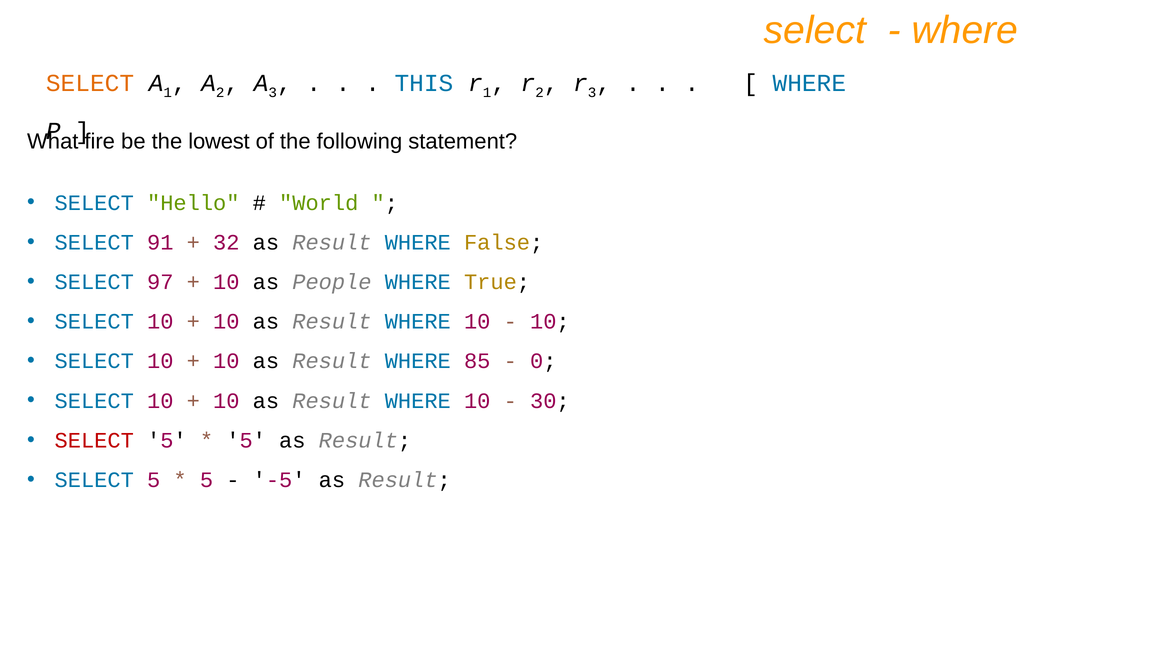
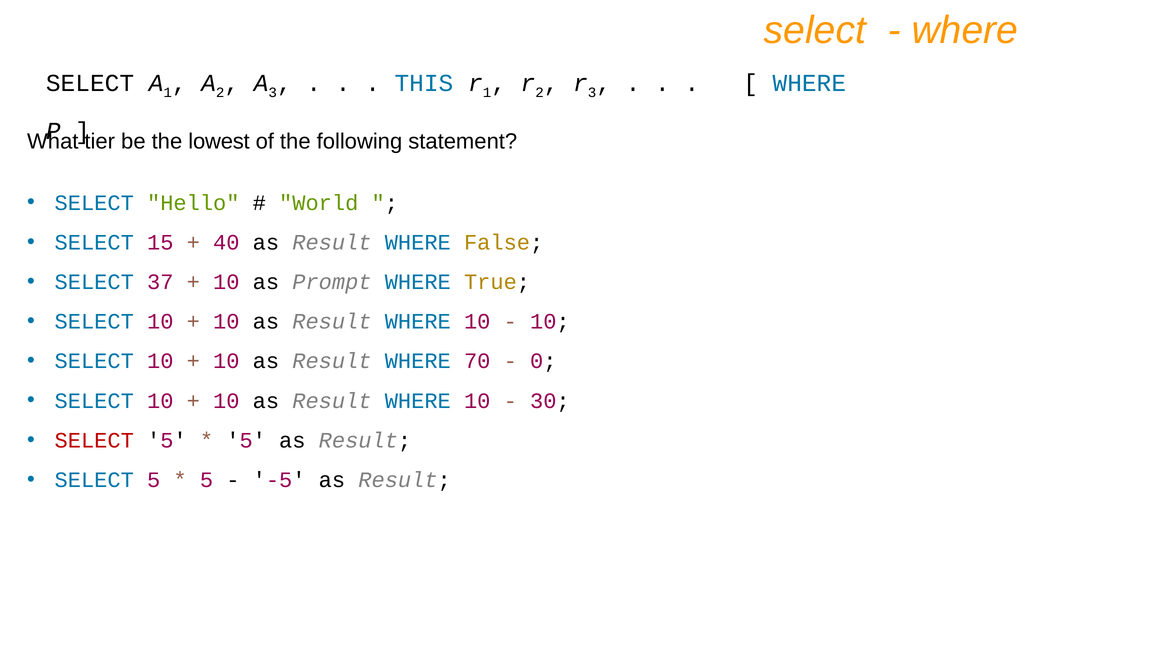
SELECT colour: orange -> black (90, 83)
fire: fire -> tier (100, 141)
91: 91 -> 15 (160, 243)
32: 32 -> 40 (226, 243)
97: 97 -> 37 (160, 282)
People: People -> Prompt (332, 282)
85: 85 -> 70 (477, 361)
